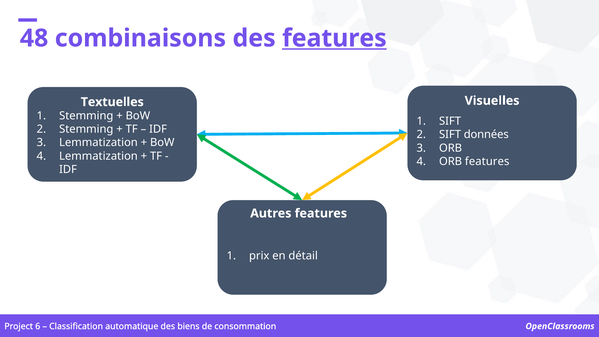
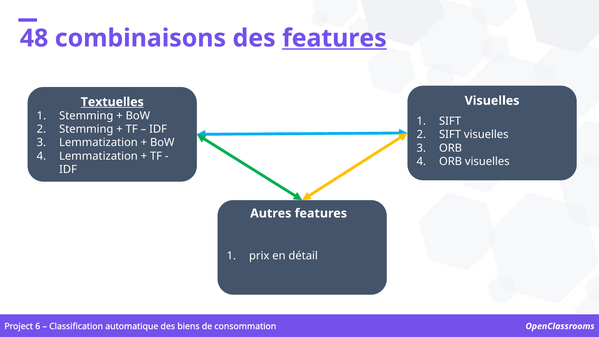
Textuelles underline: none -> present (112, 102)
SIFT données: données -> visuelles (486, 134)
ORB features: features -> visuelles (487, 161)
